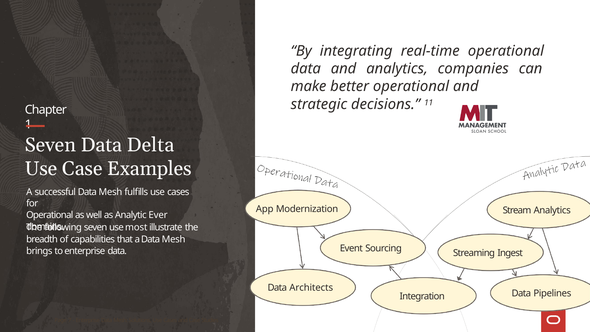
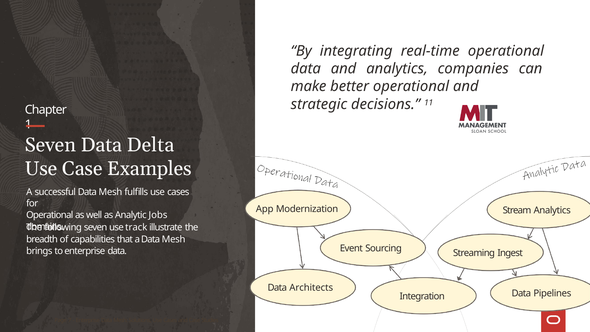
Ever: Ever -> Jobs (158, 215)
most: most -> track (136, 227)
